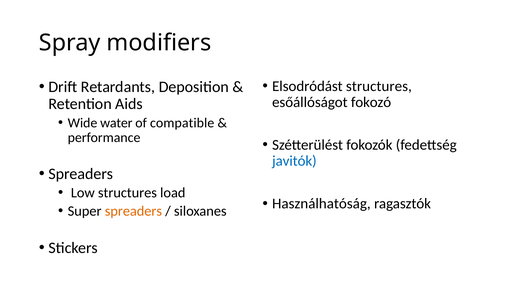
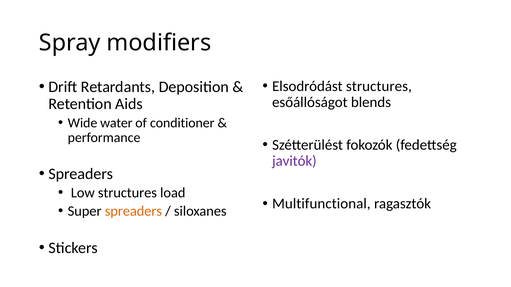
fokozó: fokozó -> blends (371, 102)
compatible: compatible -> conditioner (182, 123)
javitók colour: blue -> purple (294, 161)
Használhatóság: Használhatóság -> Multifunctional (321, 204)
